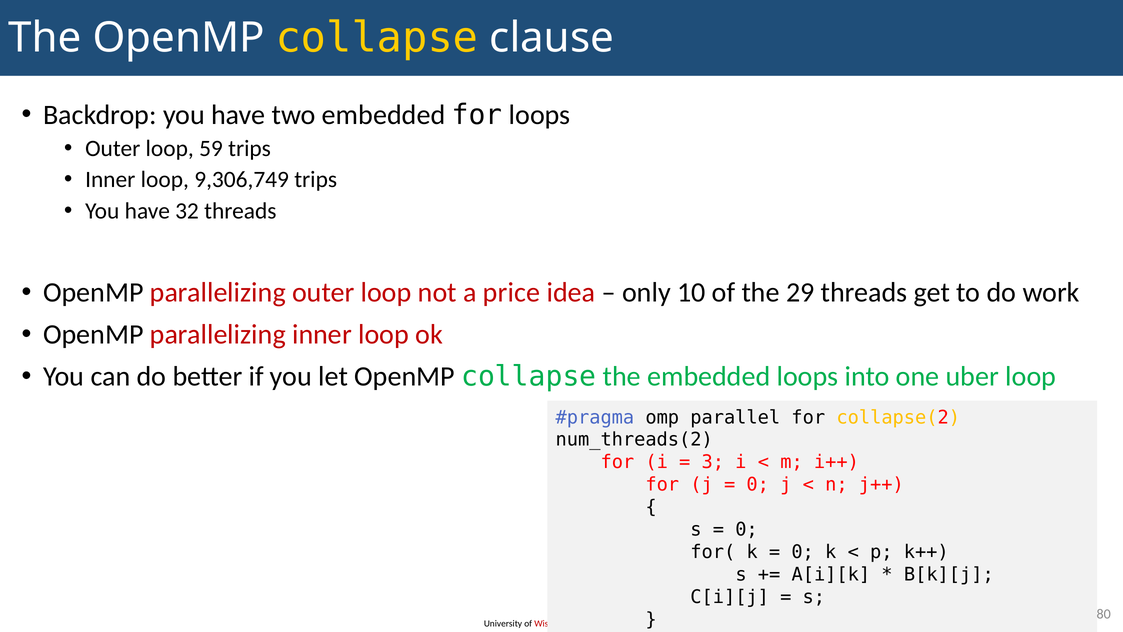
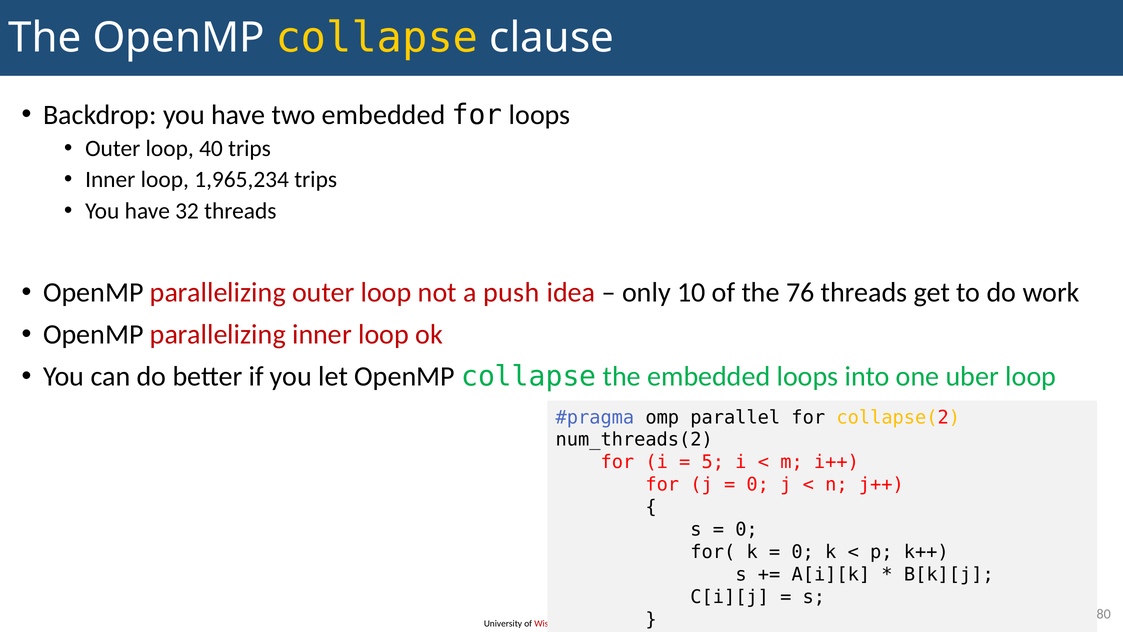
59: 59 -> 40 (211, 148)
9,306,749: 9,306,749 -> 1,965,234 (242, 180)
price: price -> push (511, 292)
29: 29 -> 76 (800, 292)
3: 3 -> 5 (713, 462)
